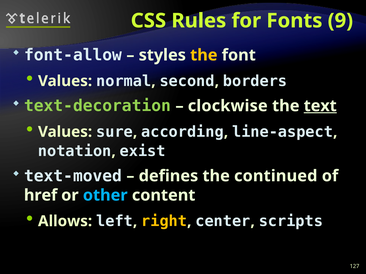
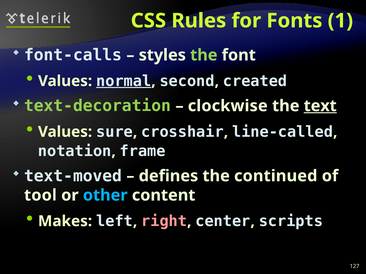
9: 9 -> 1 (340, 21)
font-allow: font-allow -> font-calls (73, 55)
the colour: yellow -> light green (204, 55)
normal underline: none -> present (124, 81)
borders: borders -> created (255, 81)
according: according -> crosshair (182, 132)
line-aspect: line-aspect -> line-called (283, 132)
exist: exist -> frame (143, 151)
href: href -> tool (40, 196)
Allows: Allows -> Makes (65, 222)
right colour: yellow -> pink (164, 222)
